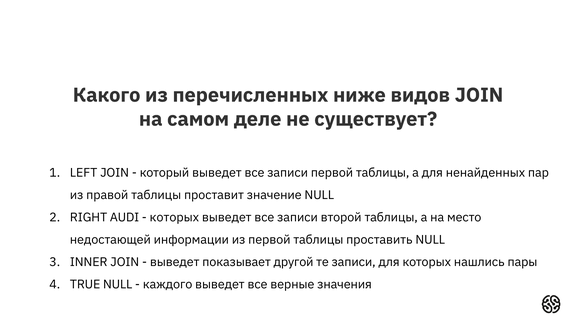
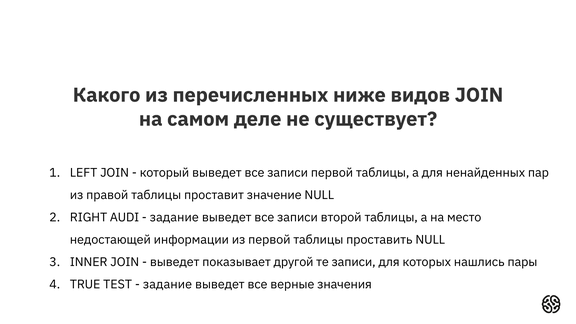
которых: которых -> задание (174, 217)
TRUE NULL: NULL -> TEST (118, 284)
каждого: каждого -> задание (167, 284)
